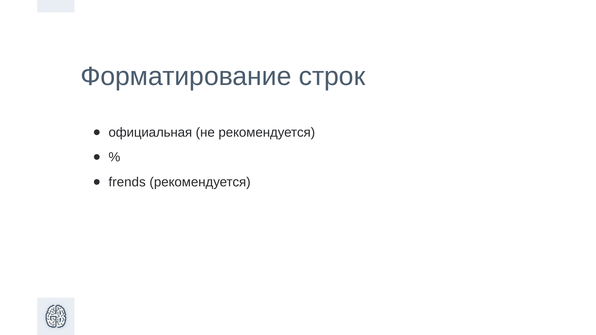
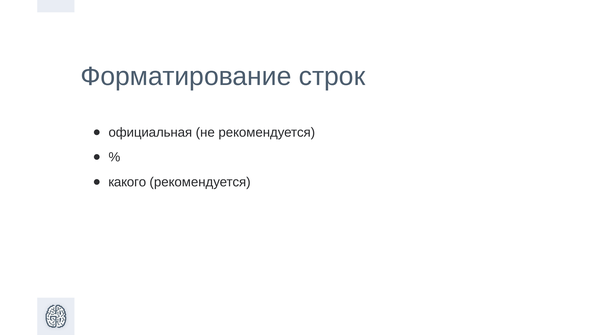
frends: frends -> какого (127, 182)
